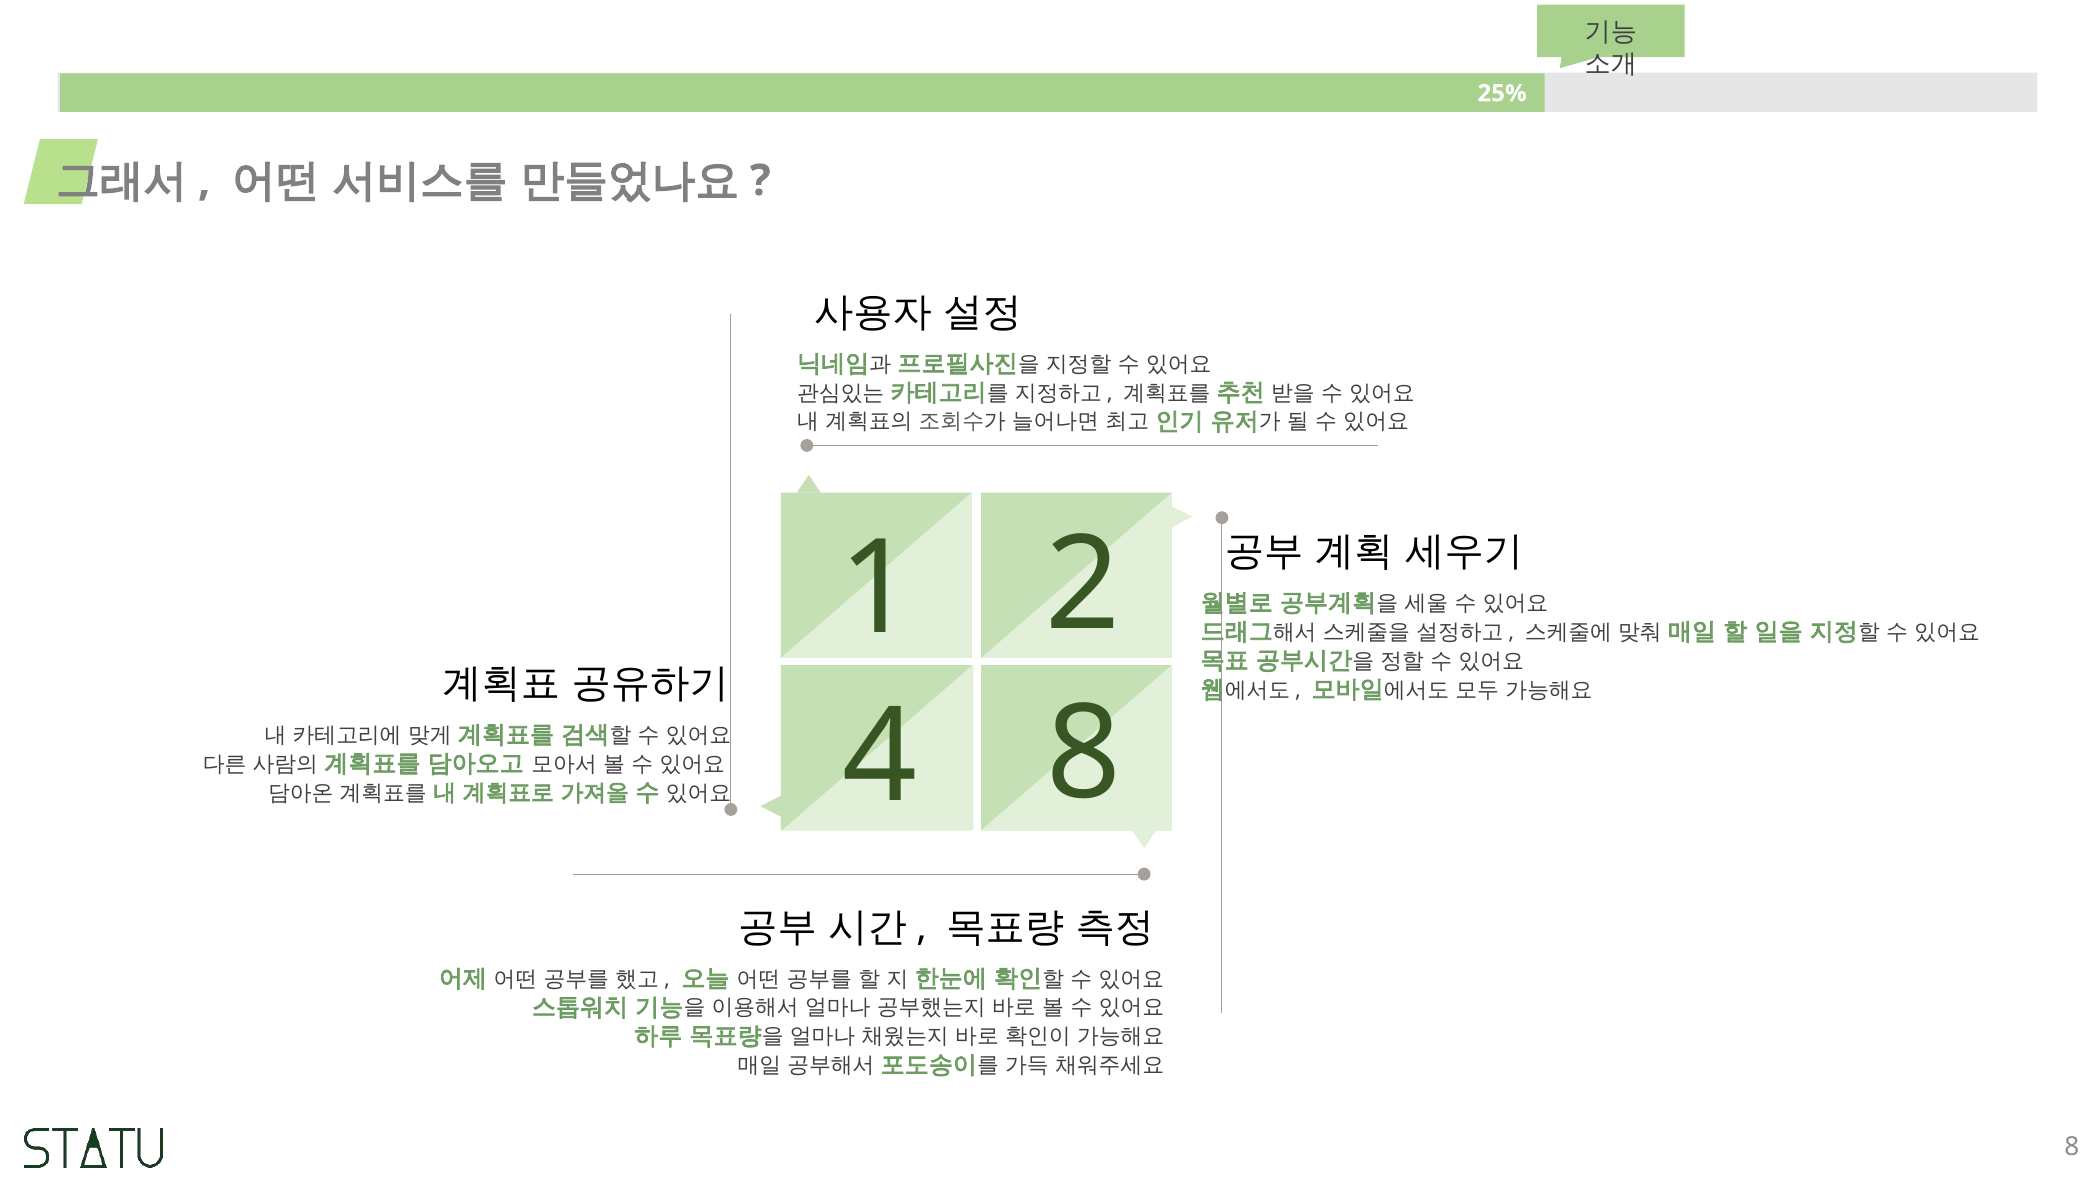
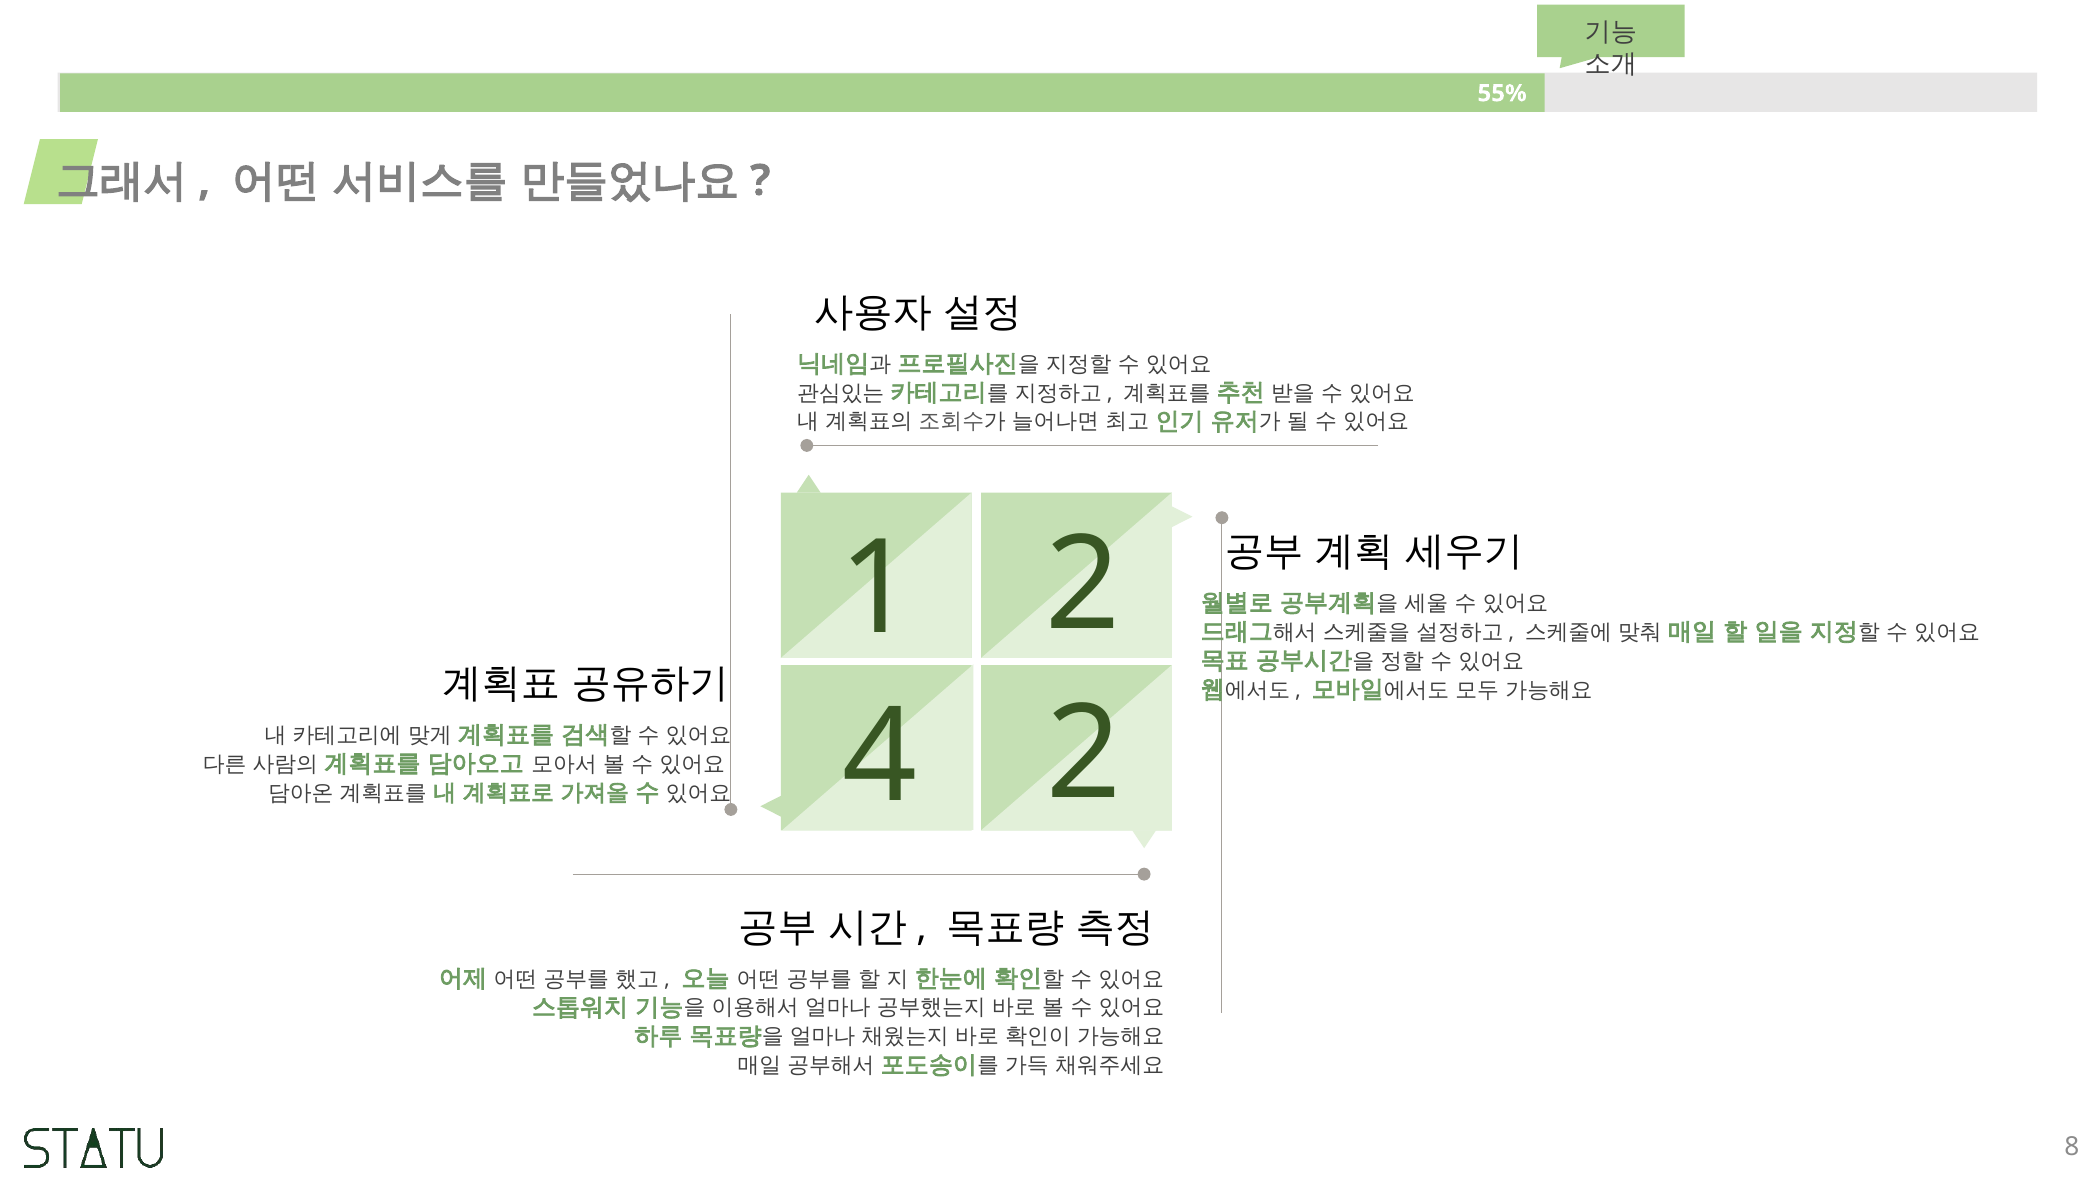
25%: 25% -> 55% (1502, 93)
4 8: 8 -> 2 (1084, 753)
